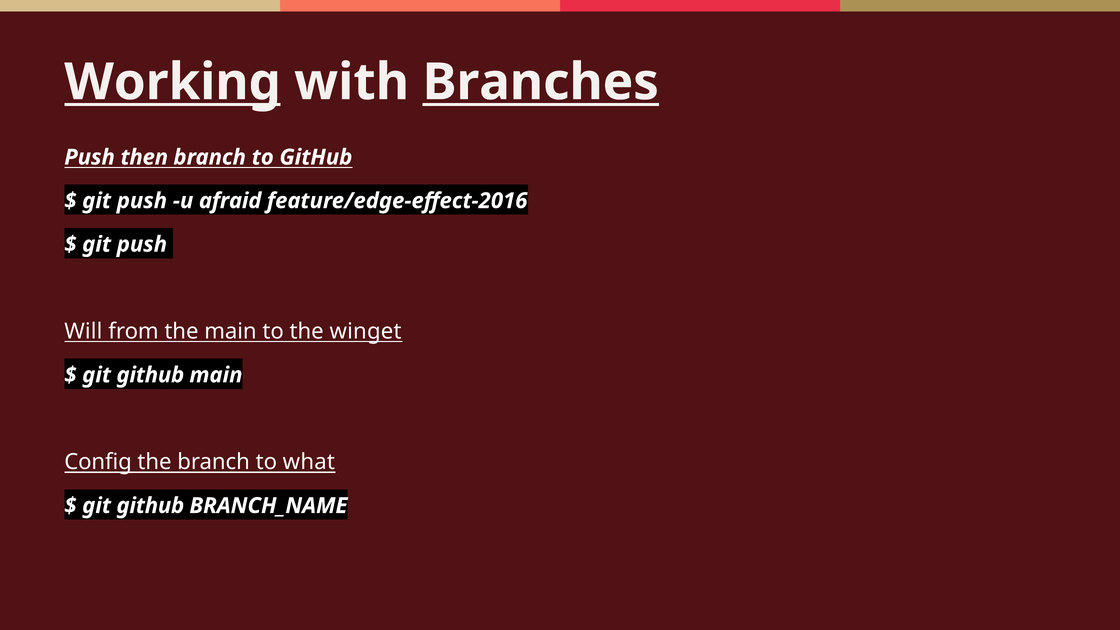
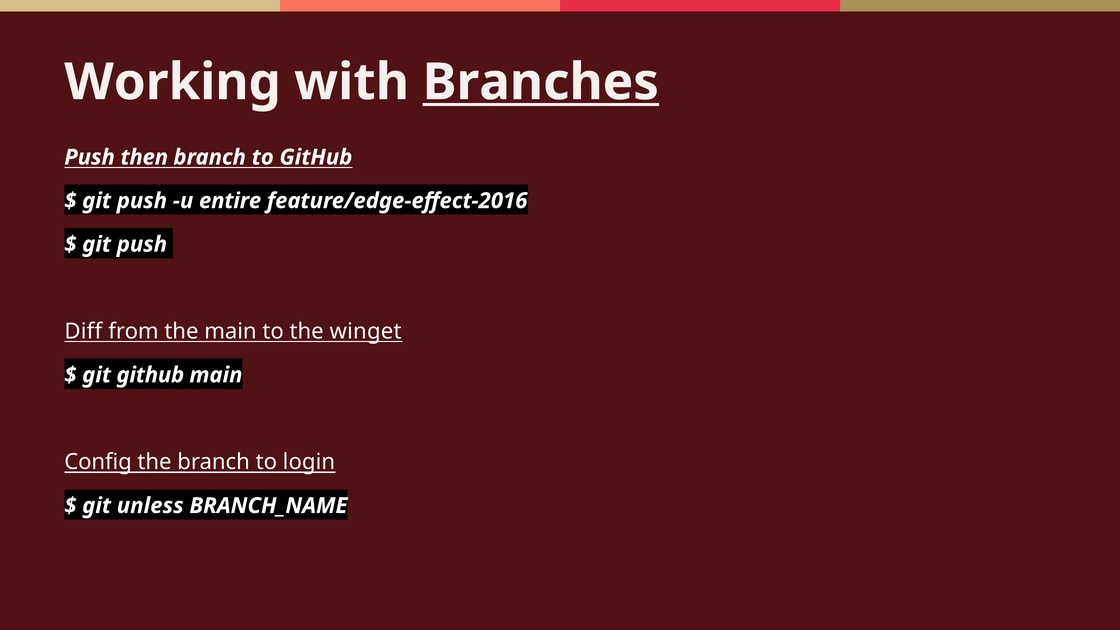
Working underline: present -> none (173, 82)
afraid: afraid -> entire (230, 201)
Will: Will -> Diff (83, 331)
what: what -> login (309, 462)
github: github -> unless (150, 506)
